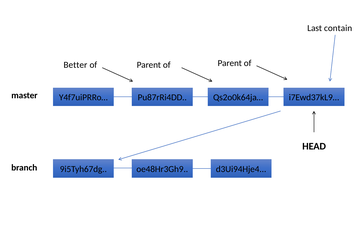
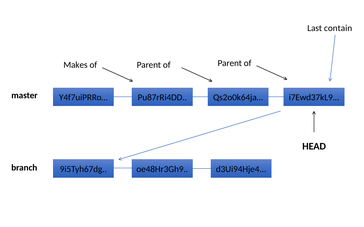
Better: Better -> Makes (75, 65)
